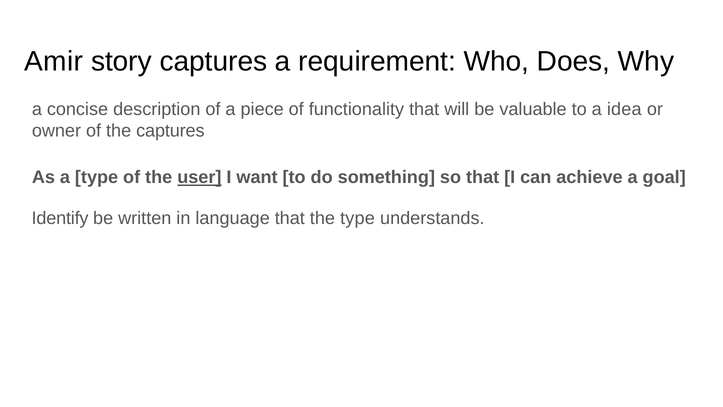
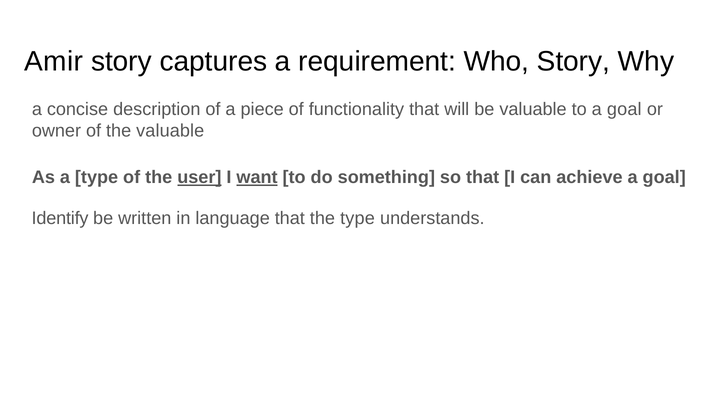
Who Does: Does -> Story (574, 61)
to a idea: idea -> goal (624, 109)
the captures: captures -> valuable (170, 131)
want underline: none -> present (257, 177)
